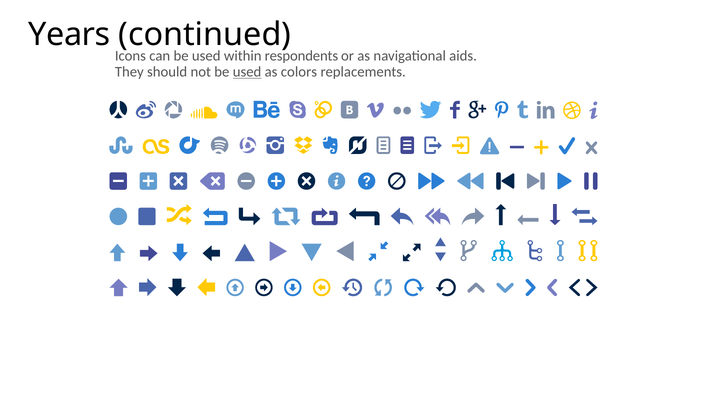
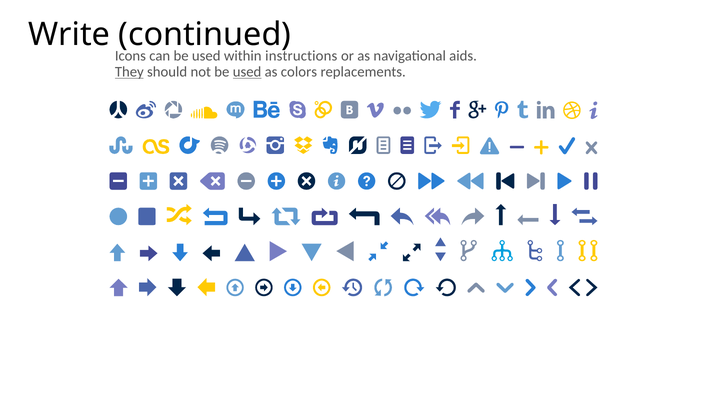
Years: Years -> Write (69, 34)
respondents: respondents -> instructions (301, 56)
They underline: none -> present (129, 72)
